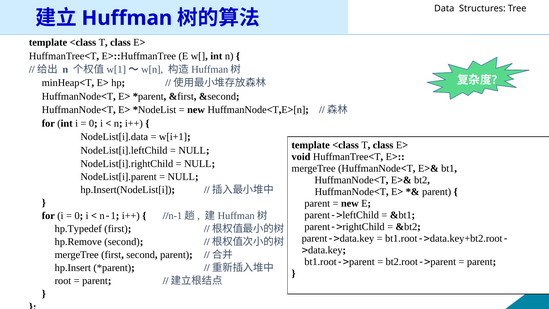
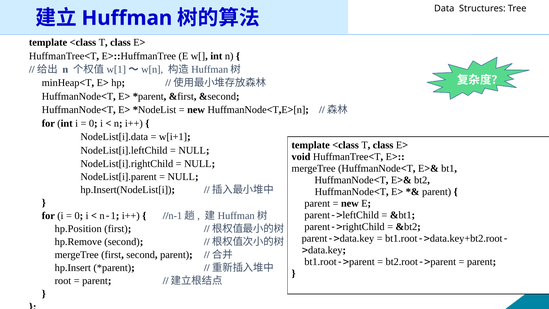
hp.Typedef: hp.Typedef -> hp.Position (78, 229)
